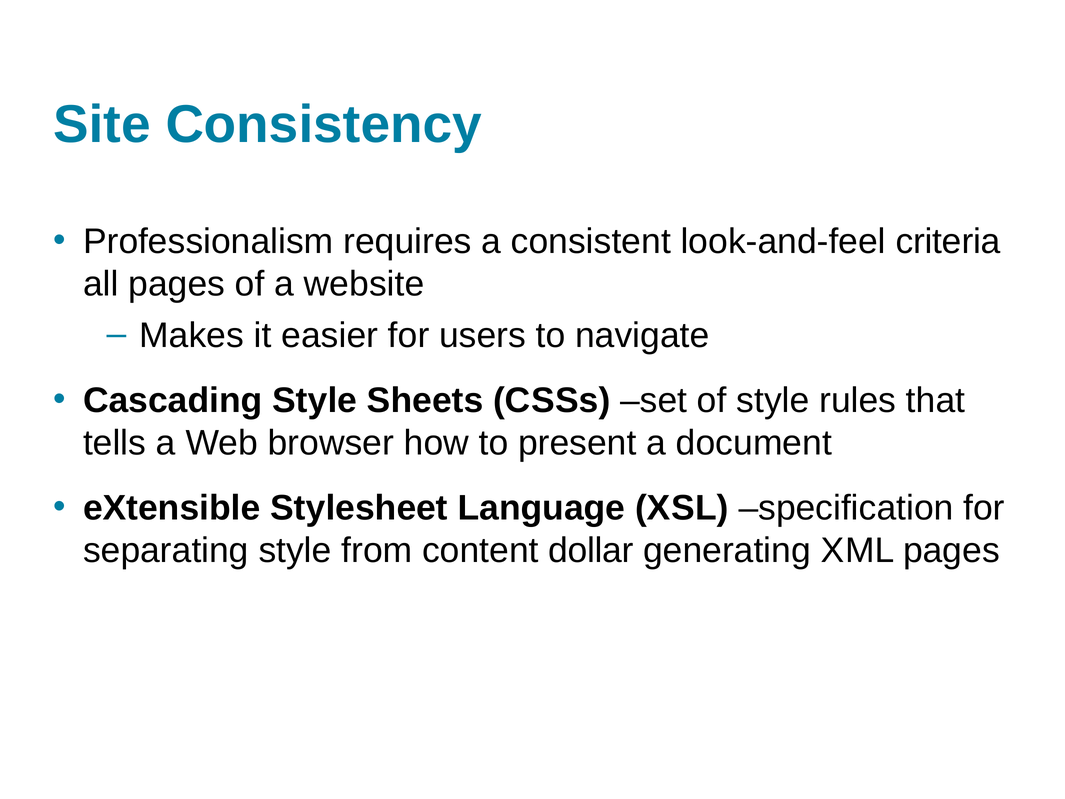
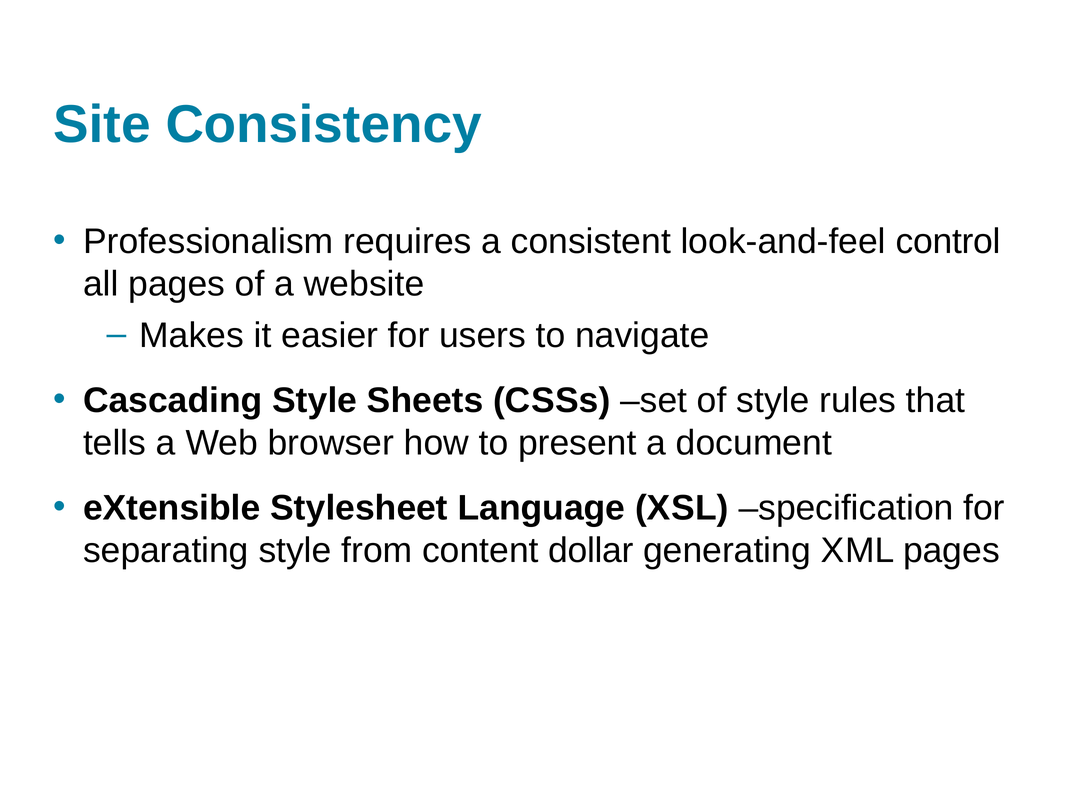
criteria: criteria -> control (948, 242)
